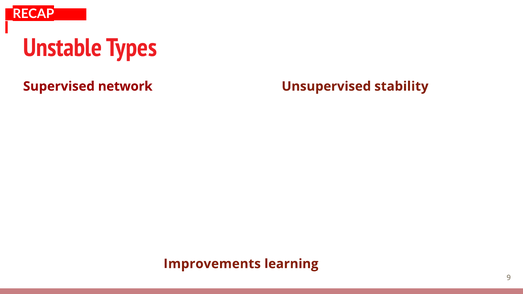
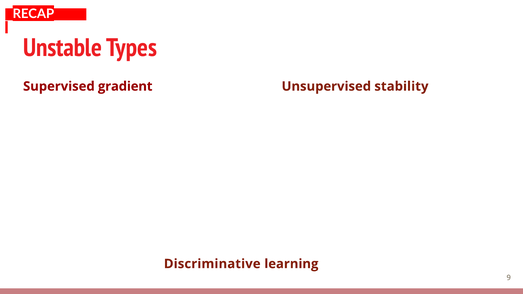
network: network -> gradient (125, 86)
Improvements: Improvements -> Discriminative (212, 264)
